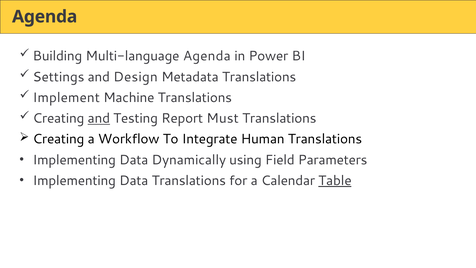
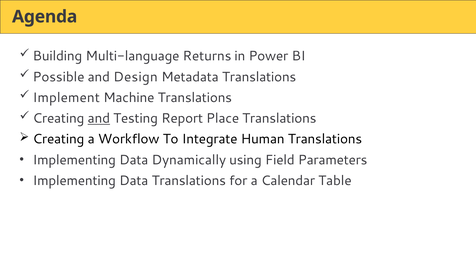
Multi-language Agenda: Agenda -> Returns (207, 56)
Settings: Settings -> Possible (59, 77)
Must: Must -> Place (223, 118)
Table underline: present -> none (335, 180)
